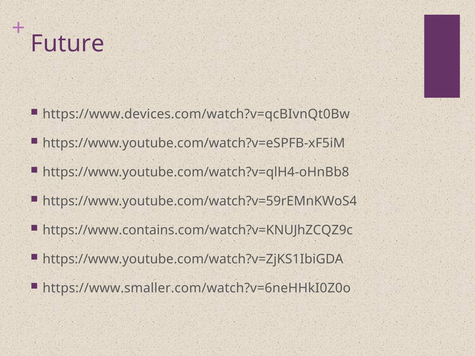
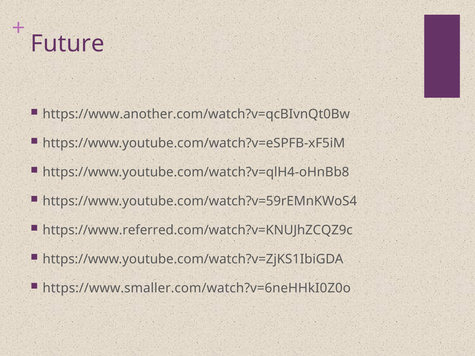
https://www.devices.com/watch?v=qcBIvnQt0Bw: https://www.devices.com/watch?v=qcBIvnQt0Bw -> https://www.another.com/watch?v=qcBIvnQt0Bw (196, 114)
https://www.contains.com/watch?v=KNUJhZCQZ9c: https://www.contains.com/watch?v=KNUJhZCQZ9c -> https://www.referred.com/watch?v=KNUJhZCQZ9c (198, 230)
